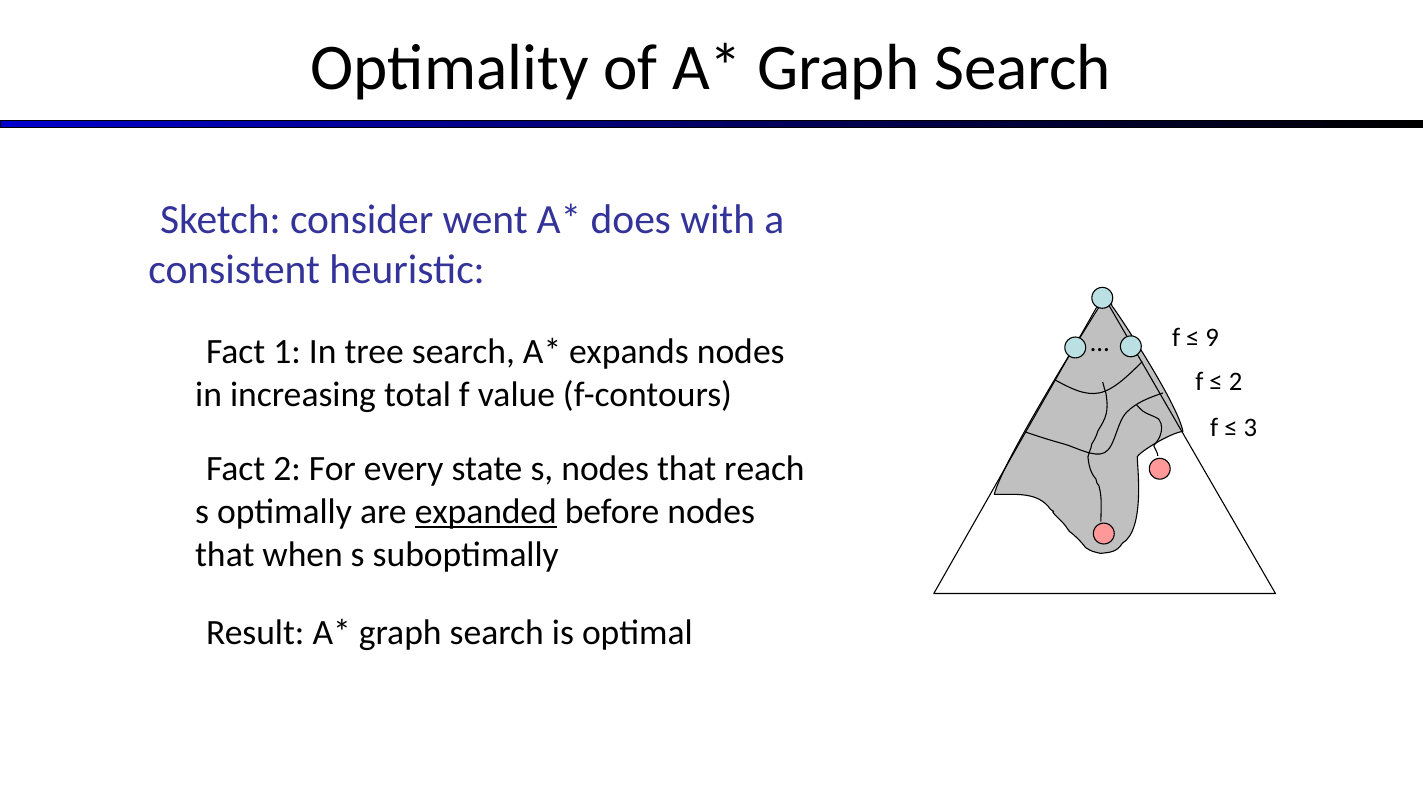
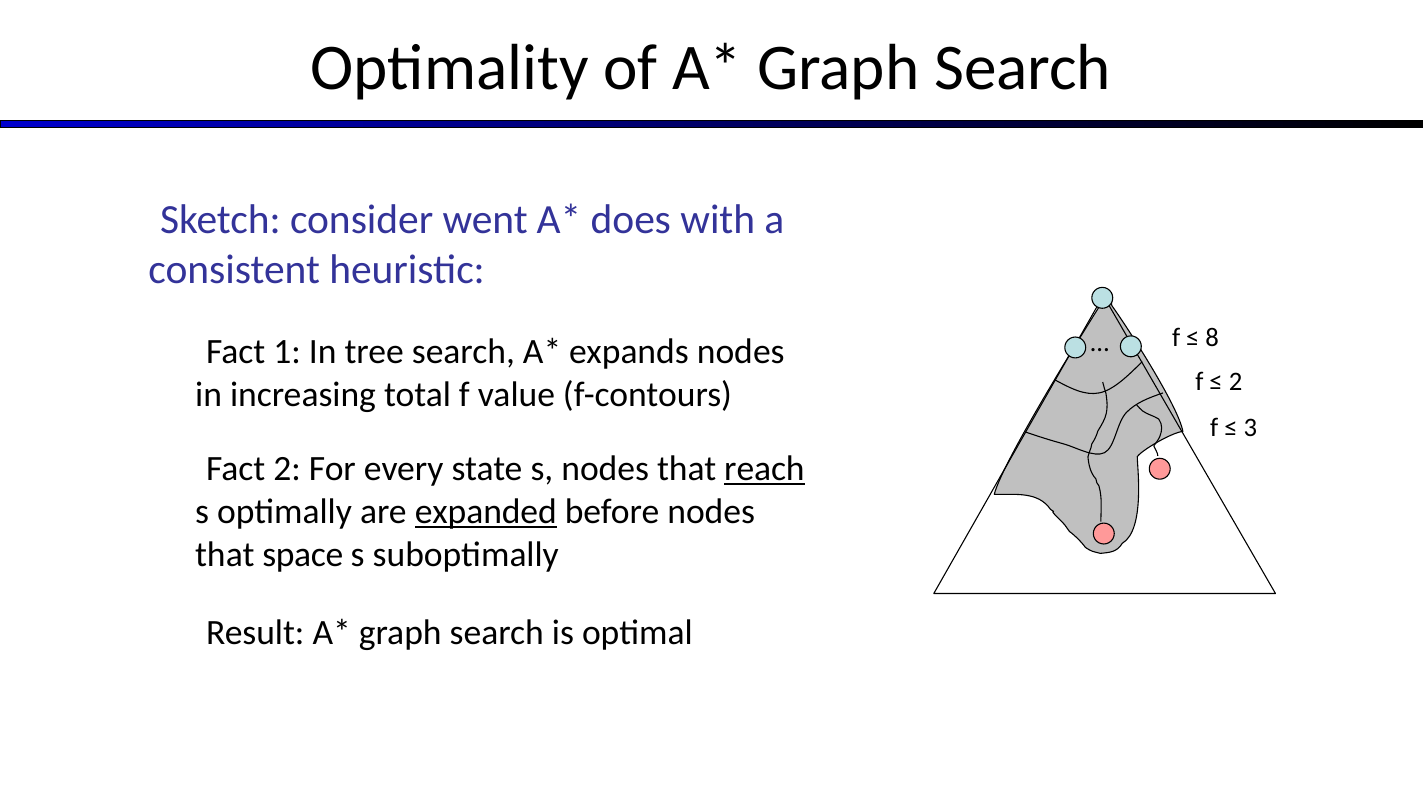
9: 9 -> 8 (1212, 338)
reach underline: none -> present (764, 469)
when: when -> space (303, 555)
